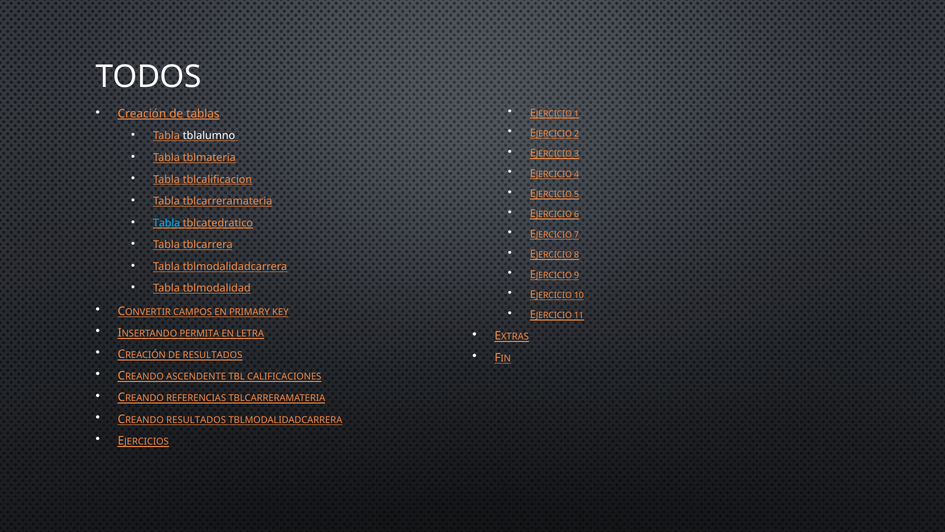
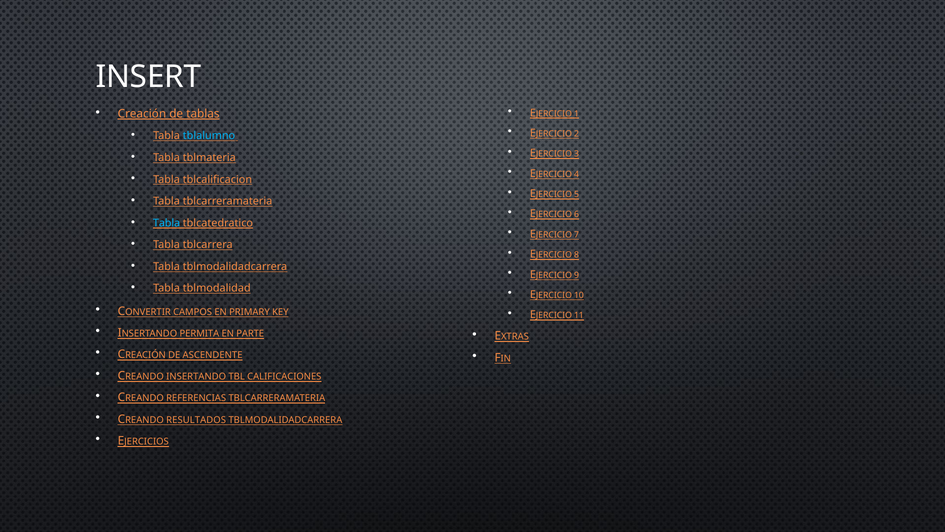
TODOS: TODOS -> INSERT (148, 77)
tblalumno colour: white -> light blue (209, 136)
LETRA: LETRA -> PARTE (250, 333)
DE RESULTADOS: RESULTADOS -> ASCENDENTE (213, 355)
CREANDO ASCENDENTE: ASCENDENTE -> INSERTANDO (196, 376)
